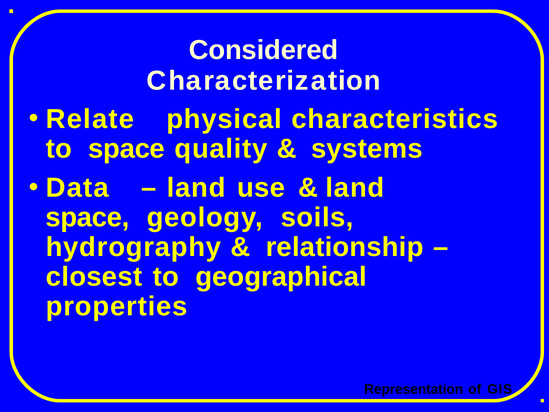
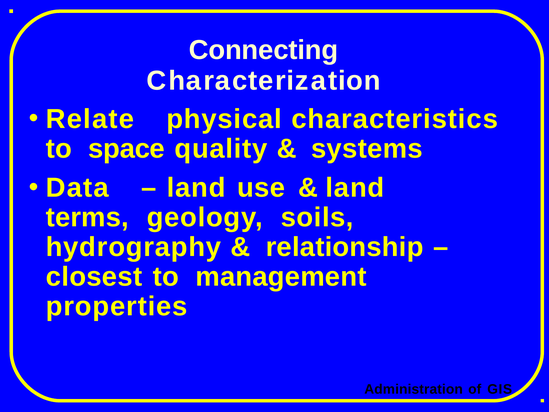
Considered: Considered -> Connecting (264, 50)
space: space -> terms (87, 217)
geographical: geographical -> management (281, 277)
Representation: Representation -> Administration (414, 389)
